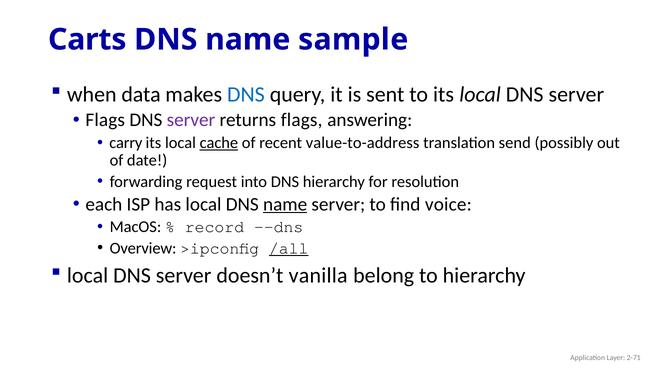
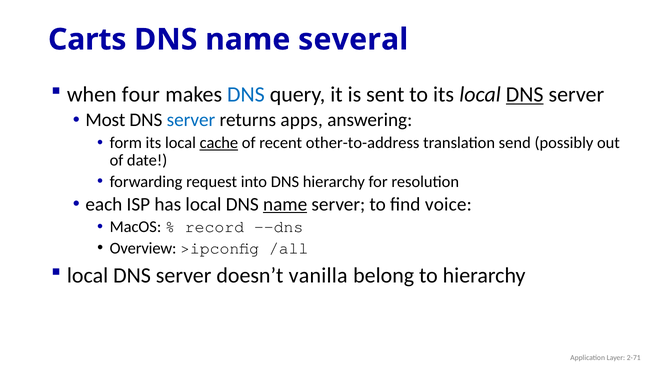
sample: sample -> several (353, 40)
data: data -> four (141, 95)
DNS underline: none -> present (525, 95)
Flags: Flags -> Most (105, 120)
server colour: purple -> blue (191, 120)
returns flags: flags -> apps (302, 120)
carry: carry -> form (126, 143)
value-to-address: value-to-address -> other-to-address (363, 143)
/all underline: present -> none (289, 248)
